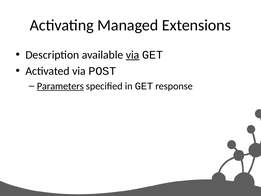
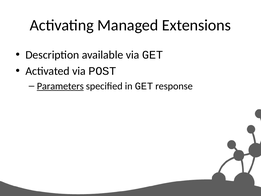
via underline: present -> none (133, 55)
